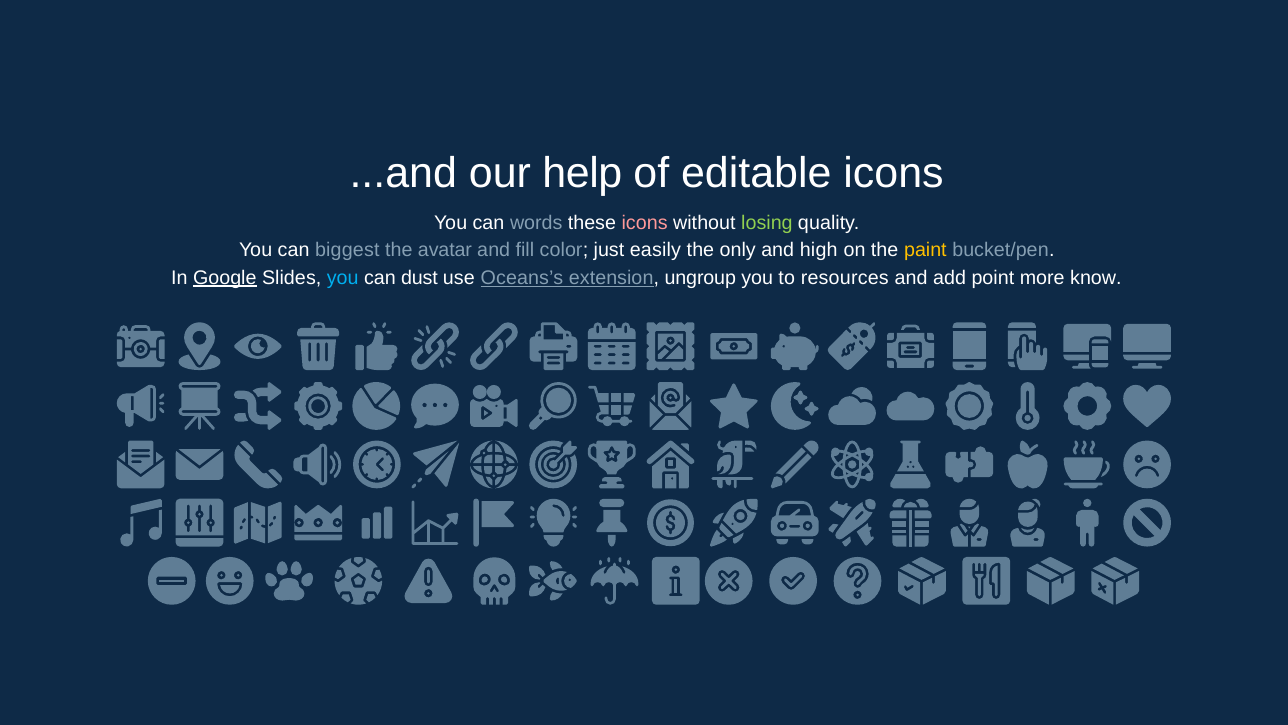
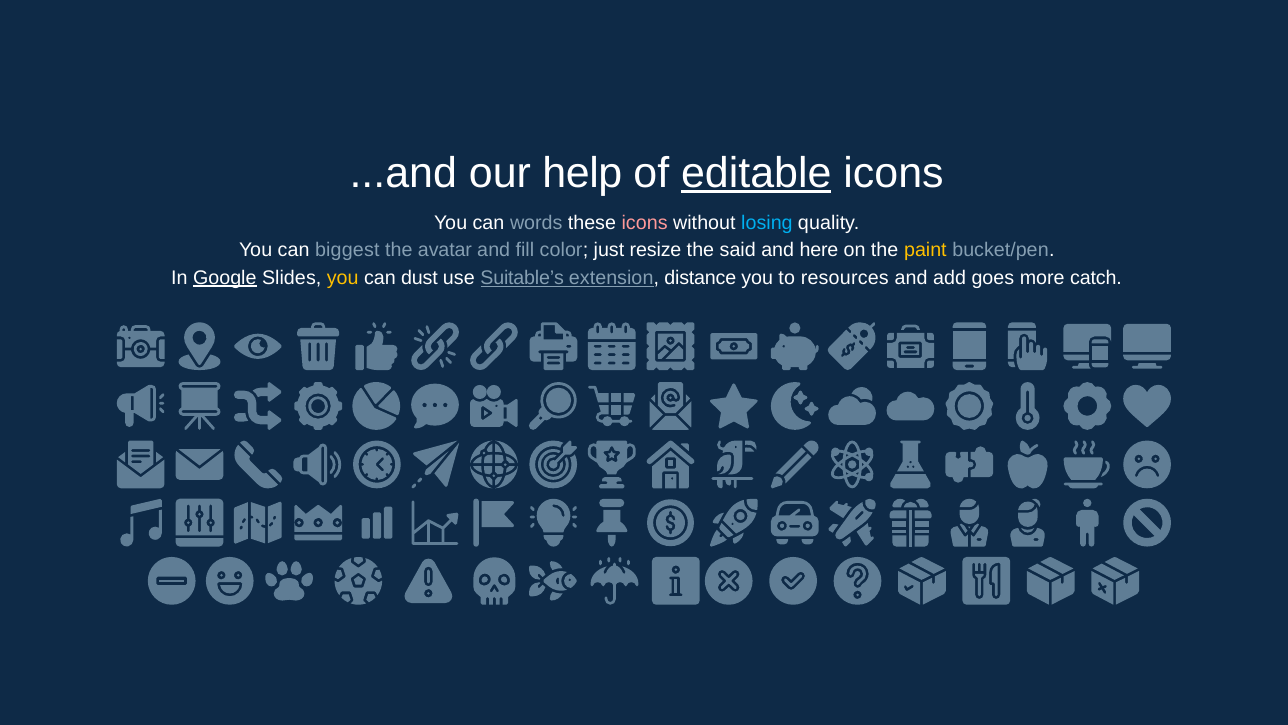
editable underline: none -> present (756, 173)
losing colour: light green -> light blue (767, 223)
easily: easily -> resize (656, 250)
only: only -> said (738, 250)
high: high -> here (819, 250)
you colour: light blue -> yellow (343, 277)
Oceans’s: Oceans’s -> Suitable’s (522, 277)
ungroup: ungroup -> distance (700, 277)
point: point -> goes (993, 277)
know: know -> catch (1096, 277)
